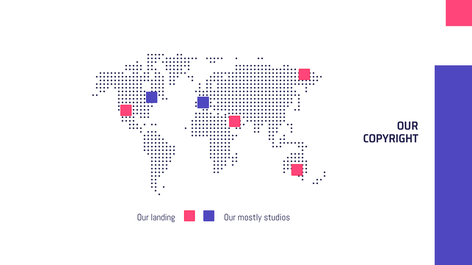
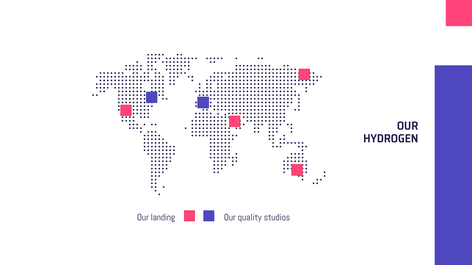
COPYRIGHT: COPYRIGHT -> HYDROGEN (391, 139)
mostly: mostly -> quality (250, 218)
